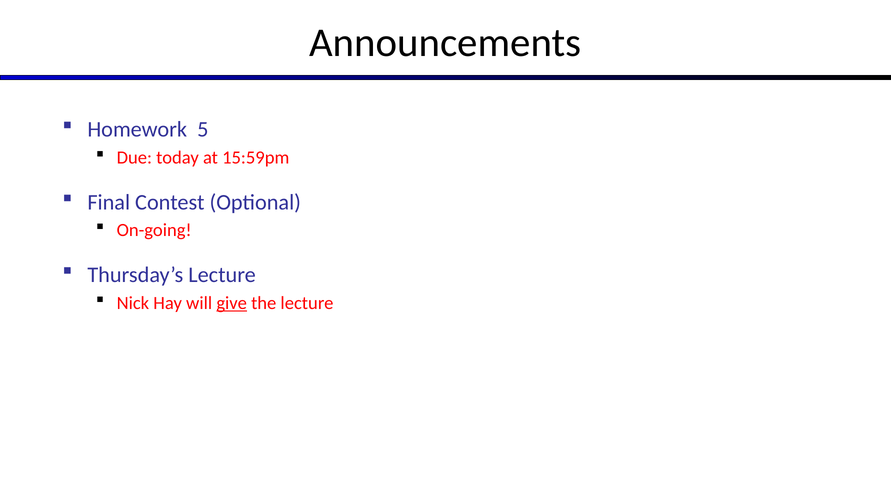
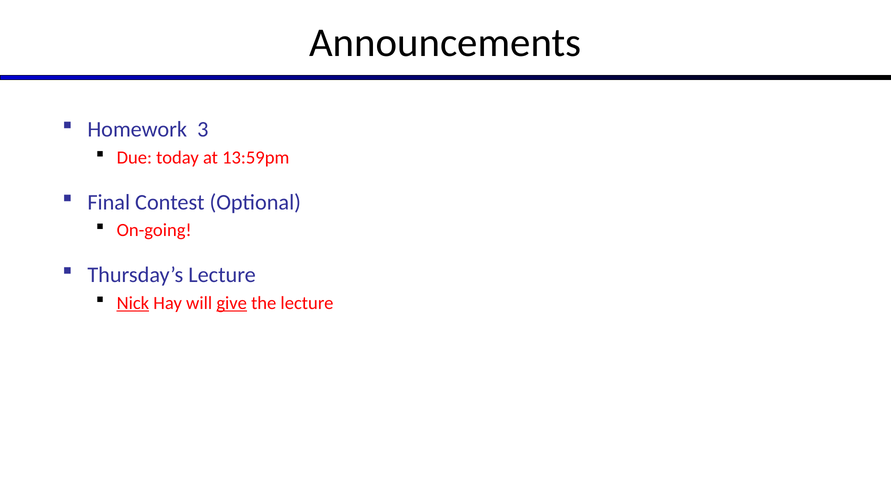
5: 5 -> 3 (203, 130)
15:59pm: 15:59pm -> 13:59pm (256, 158)
Nick underline: none -> present (133, 303)
